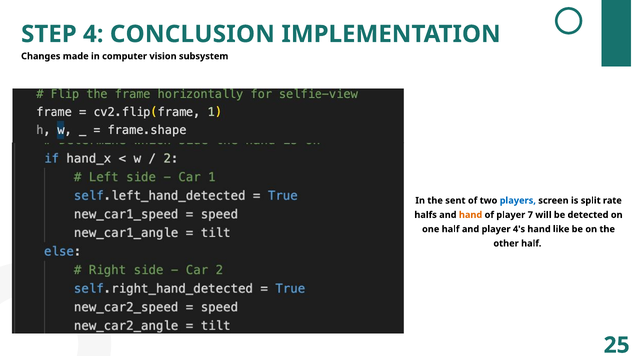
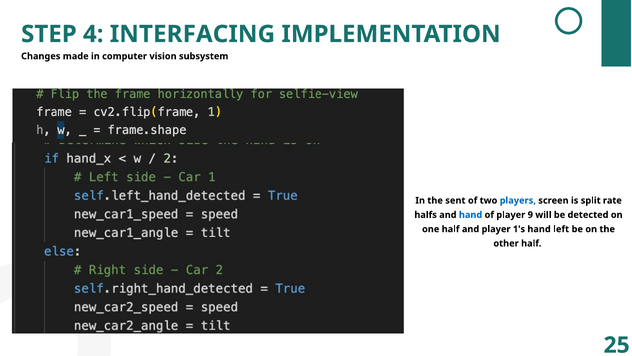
CONCLUSION: CONCLUSION -> INTERFACING (192, 34)
hand colour: orange -> blue (471, 215)
7: 7 -> 9 (530, 215)
4's: 4's -> 1's (519, 229)
like: like -> left (561, 229)
